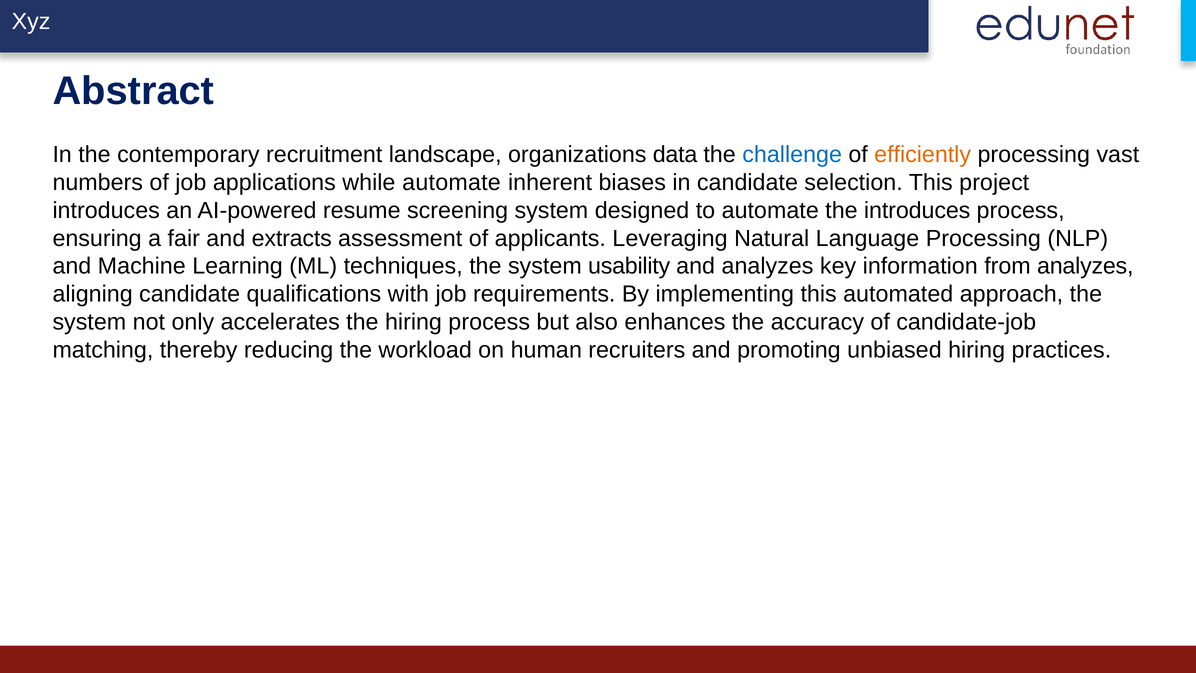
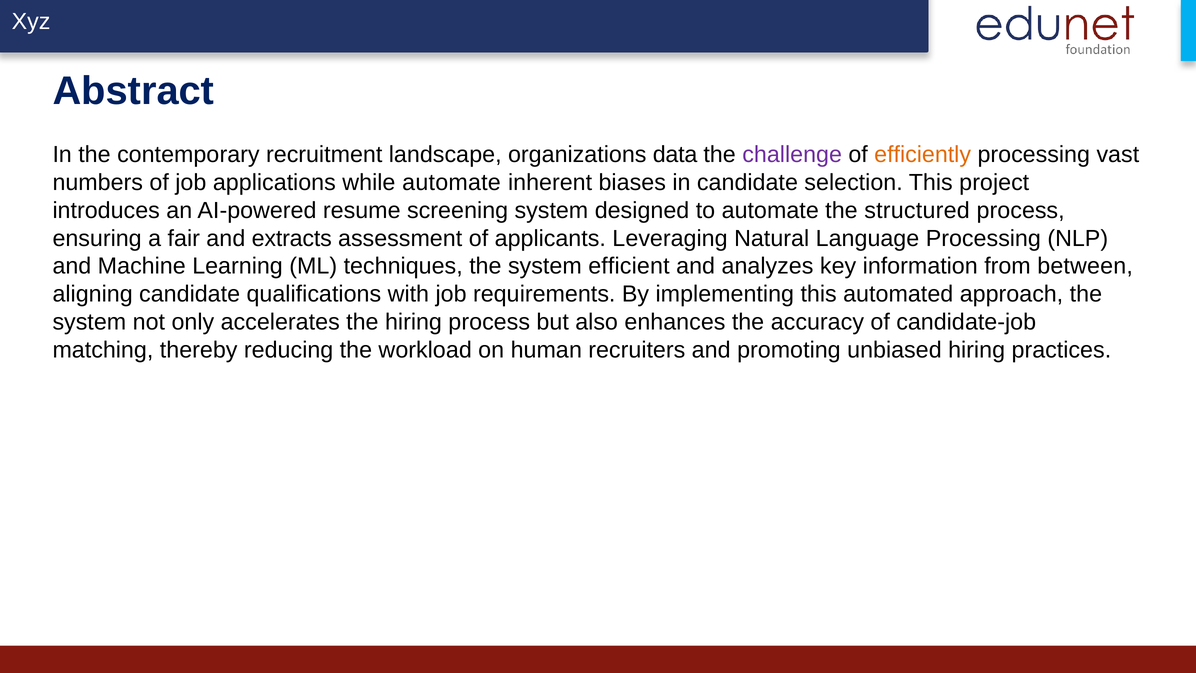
challenge colour: blue -> purple (792, 155)
the introduces: introduces -> structured (917, 210)
usability: usability -> efficient (629, 266)
from analyzes: analyzes -> between (1085, 266)
